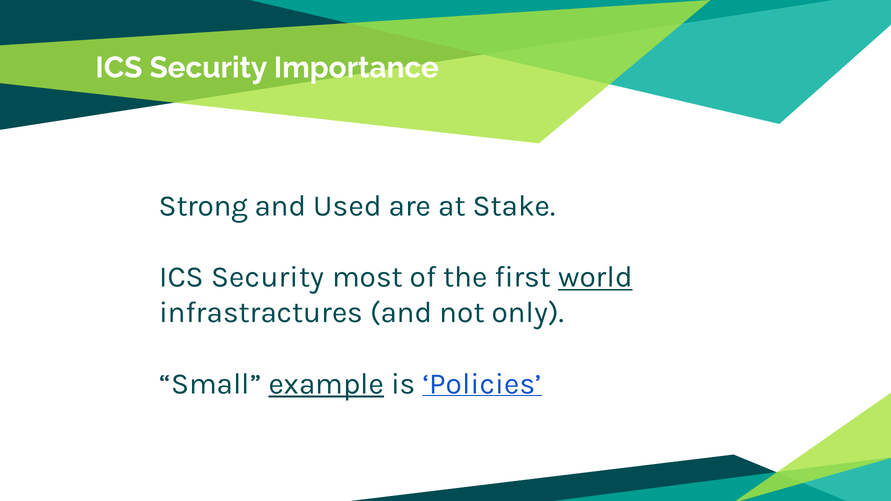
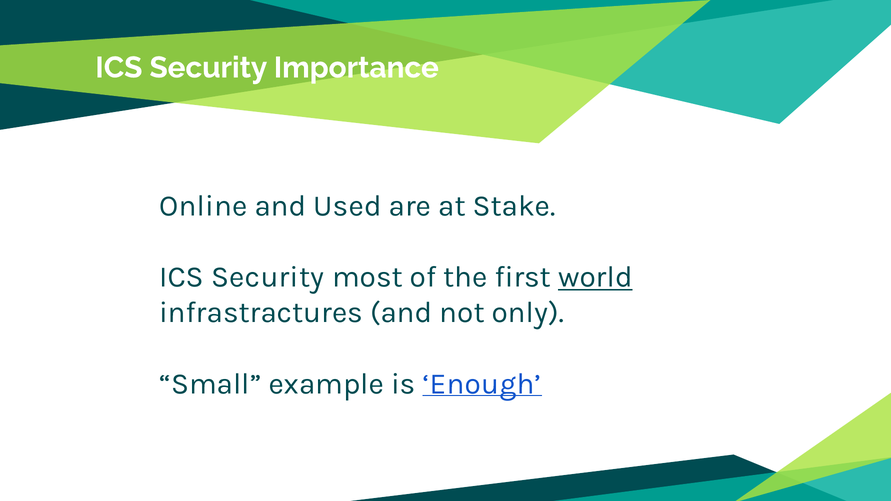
Strong: Strong -> Online (203, 206)
example underline: present -> none (326, 384)
Policies: Policies -> Enough (482, 384)
